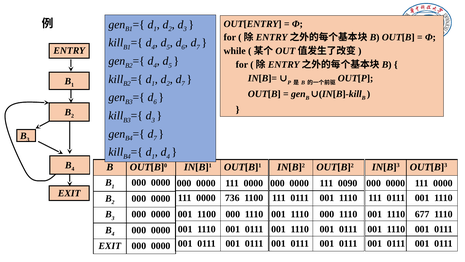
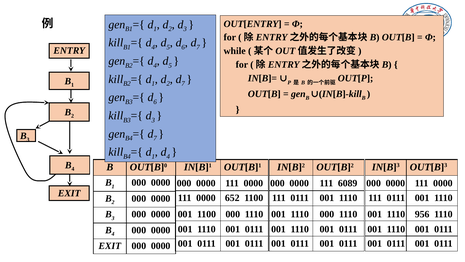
0090: 0090 -> 6089 (348, 183)
736: 736 -> 652 (232, 198)
677: 677 -> 956 (422, 214)
